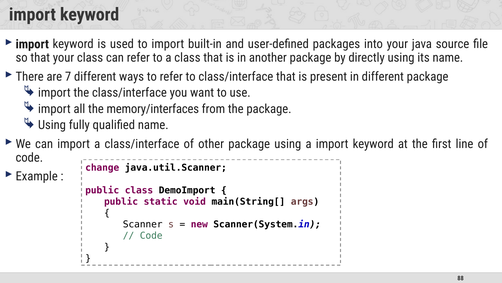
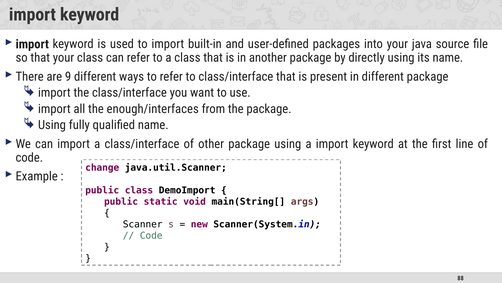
7: 7 -> 9 (68, 76)
memory/interfaces: memory/interfaces -> enough/interfaces (153, 109)
